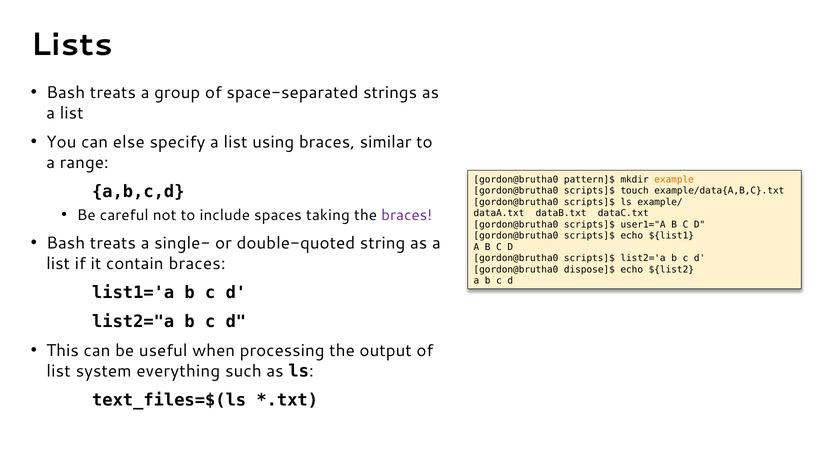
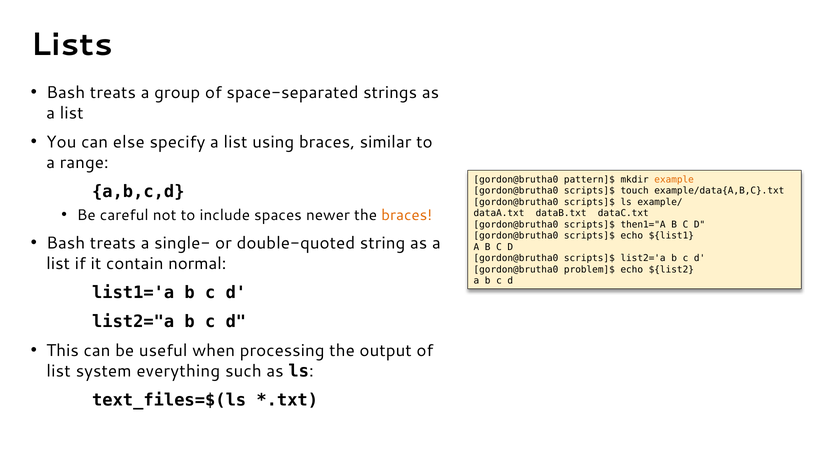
taking: taking -> newer (328, 215)
braces colour: purple -> orange (407, 215)
user1="A: user1="A -> then1="A (643, 224)
contain braces: braces -> normal (197, 263)
dispose]$: dispose]$ -> problem]$ (589, 269)
